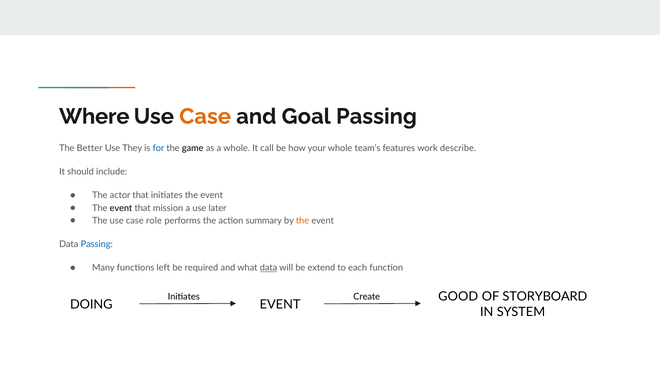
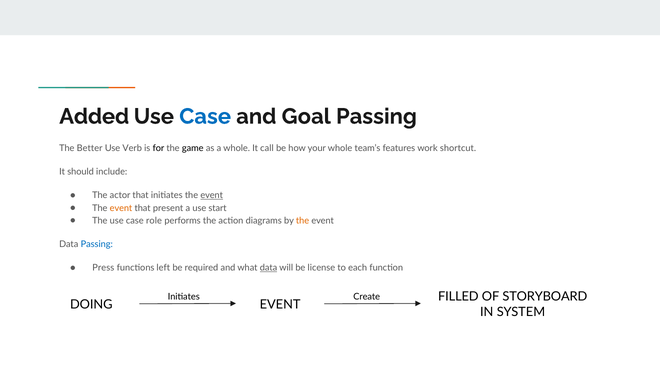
Where: Where -> Added (94, 117)
Case colour: orange -> blue (205, 117)
They: They -> Verb (132, 148)
for colour: blue -> black (159, 148)
describe: describe -> shortcut (458, 148)
event underline: none -> present (212, 195)
event colour: black -> orange (121, 208)
mission: mission -> present (168, 208)
later: later -> start (218, 208)
summary: summary -> diagrams (264, 221)
Many: Many -> Press (103, 268)
extend: extend -> license (321, 268)
GOOD: GOOD -> FILLED (458, 297)
